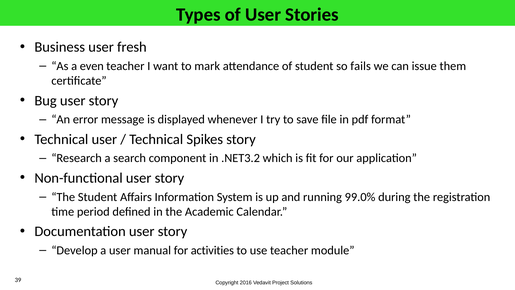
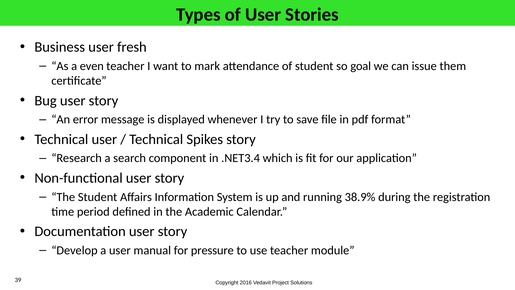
fails: fails -> goal (361, 66)
.NET3.2: .NET3.2 -> .NET3.4 (241, 158)
99.0%: 99.0% -> 38.9% (360, 197)
activities: activities -> pressure (212, 250)
